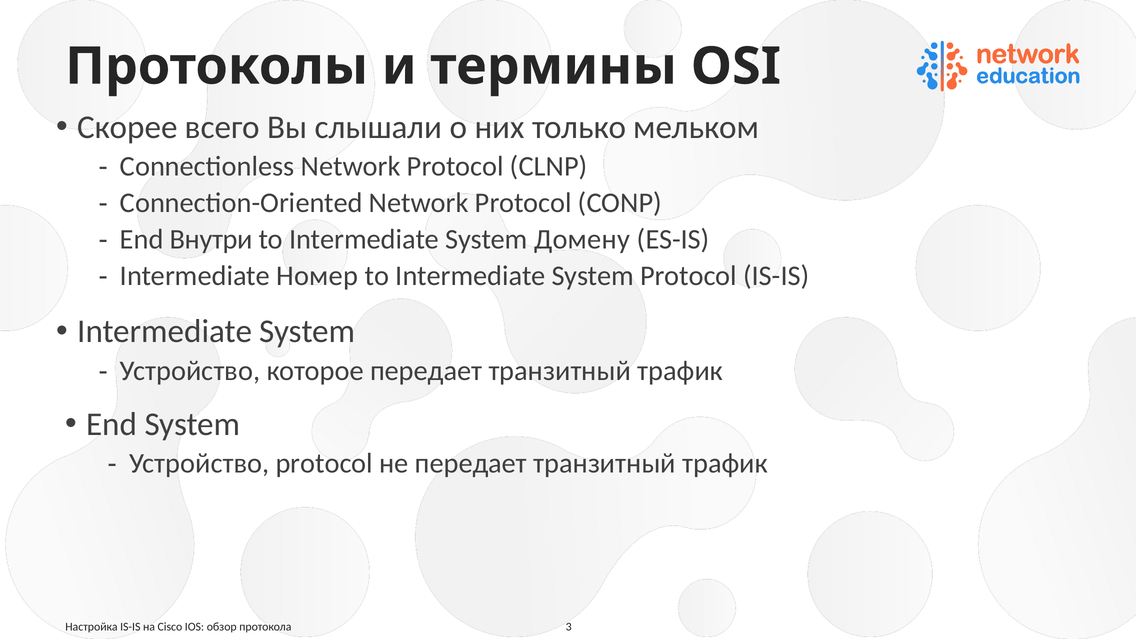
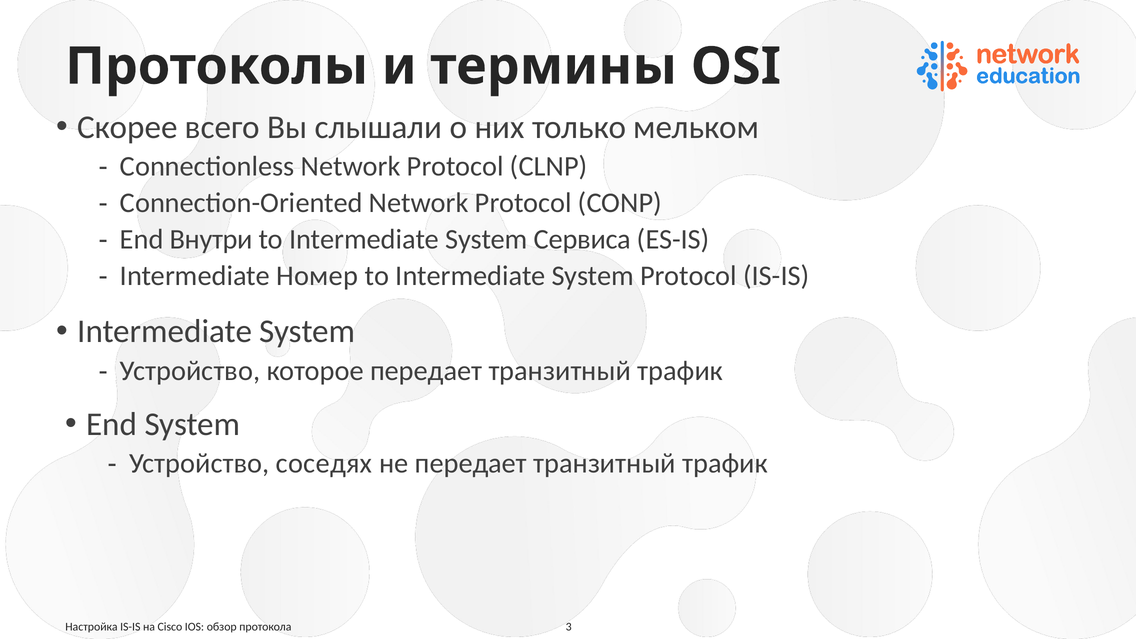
Домену: Домену -> Сервиса (582, 239)
Устройство protocol: protocol -> соседях (324, 463)
